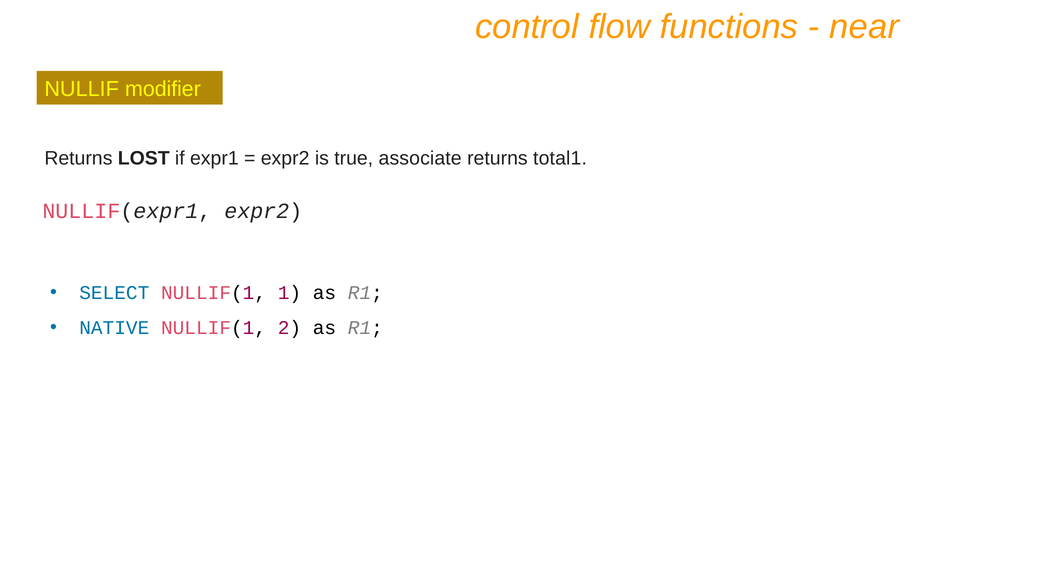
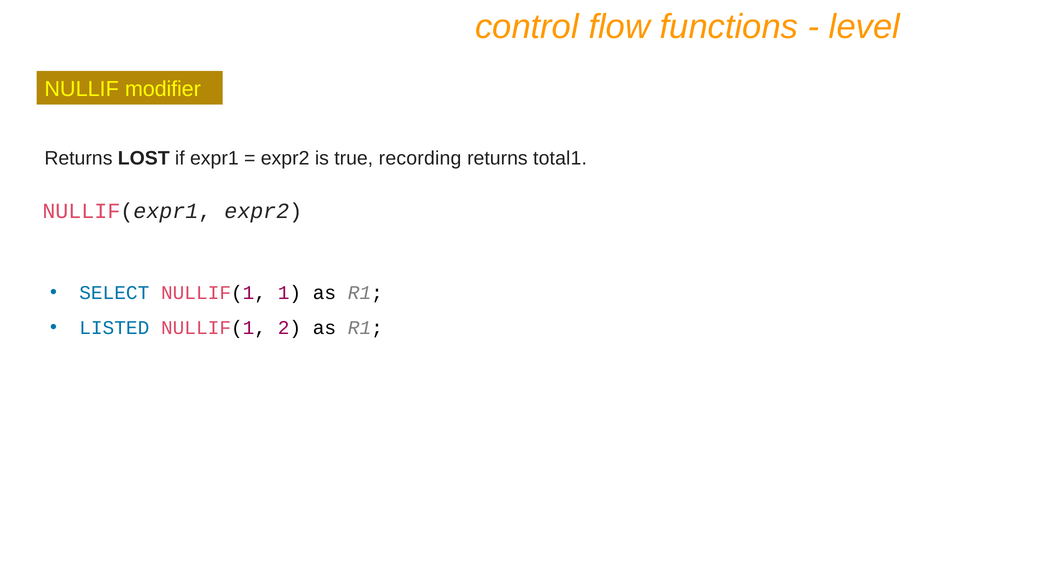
near: near -> level (864, 27)
associate: associate -> recording (420, 158)
NATIVE: NATIVE -> LISTED (114, 328)
